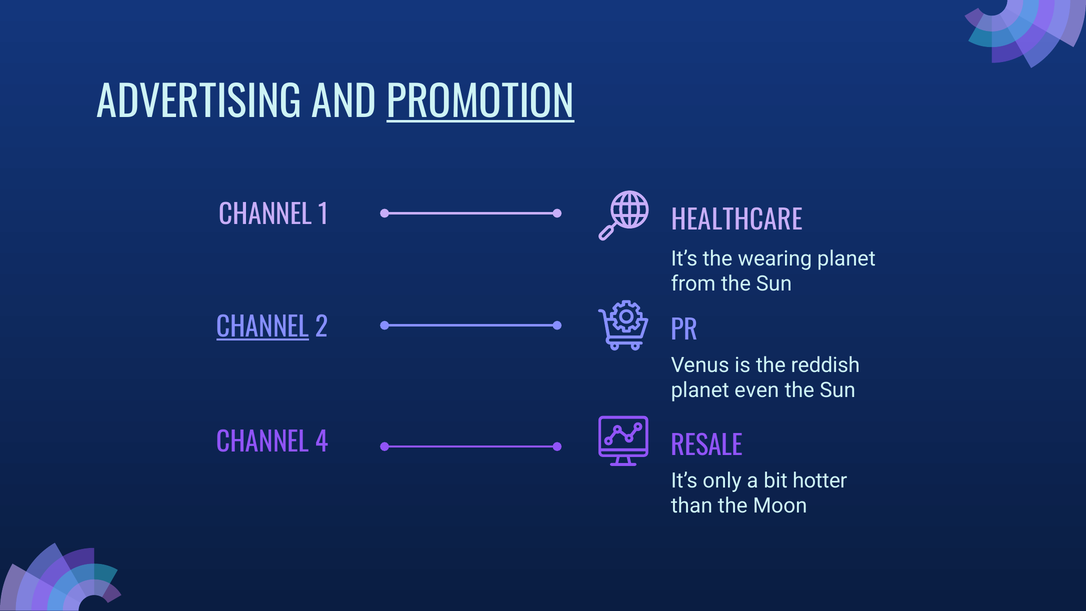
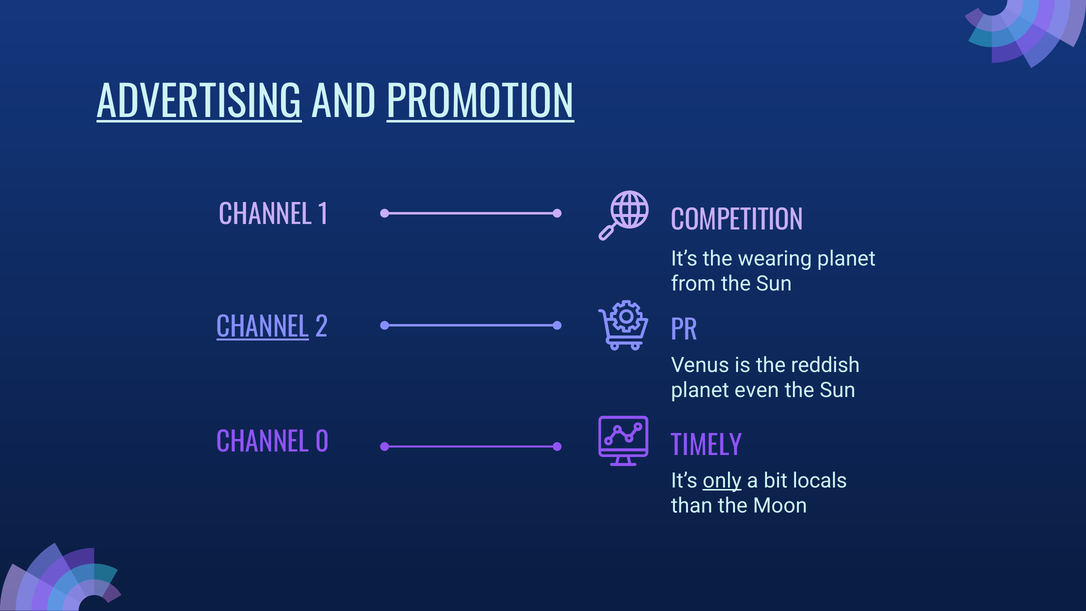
ADVERTISING underline: none -> present (199, 103)
HEALTHCARE: HEALTHCARE -> COMPETITION (737, 221)
4: 4 -> 0 (322, 443)
RESALE: RESALE -> TIMELY (707, 446)
only underline: none -> present (722, 480)
hotter: hotter -> locals (820, 480)
